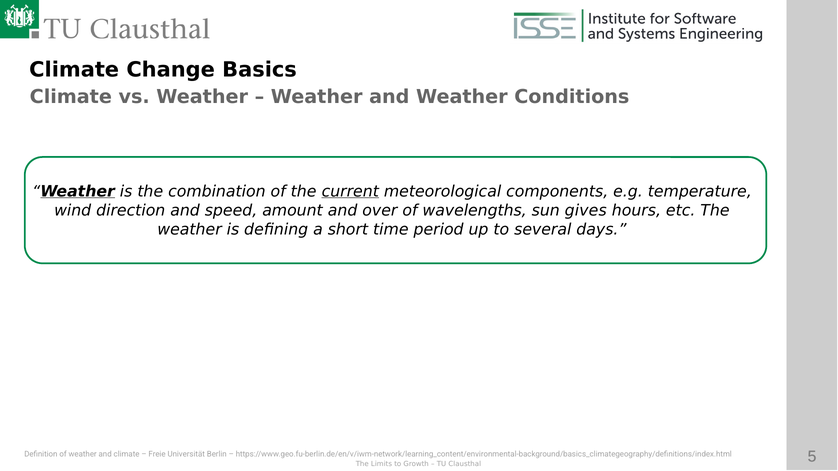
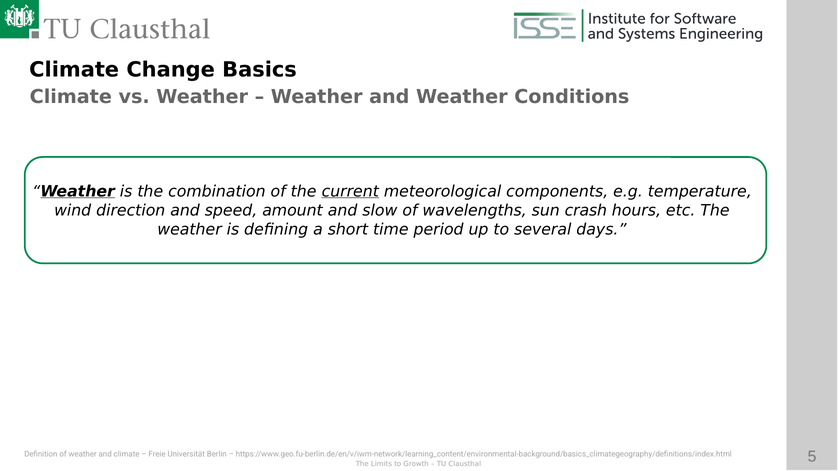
over: over -> slow (380, 211)
gives: gives -> crash (586, 211)
